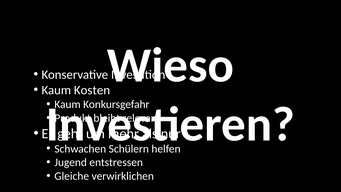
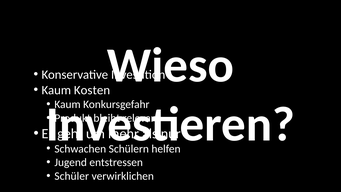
Gleiche: Gleiche -> Schüler (72, 176)
